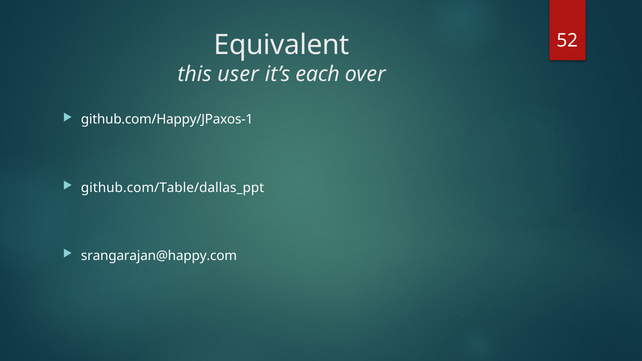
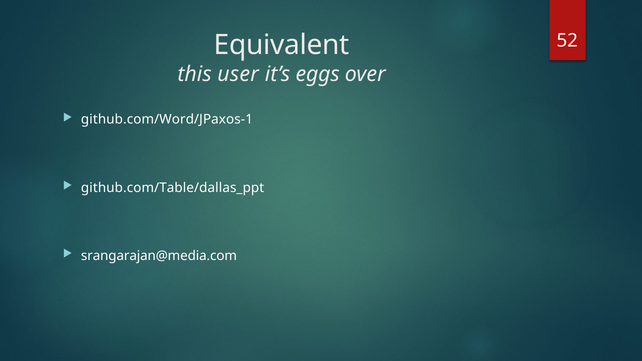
each: each -> eggs (318, 74)
github.com/Happy/JPaxos-1: github.com/Happy/JPaxos-1 -> github.com/Word/JPaxos-1 (167, 119)
srangarajan@happy.com: srangarajan@happy.com -> srangarajan@media.com (159, 256)
